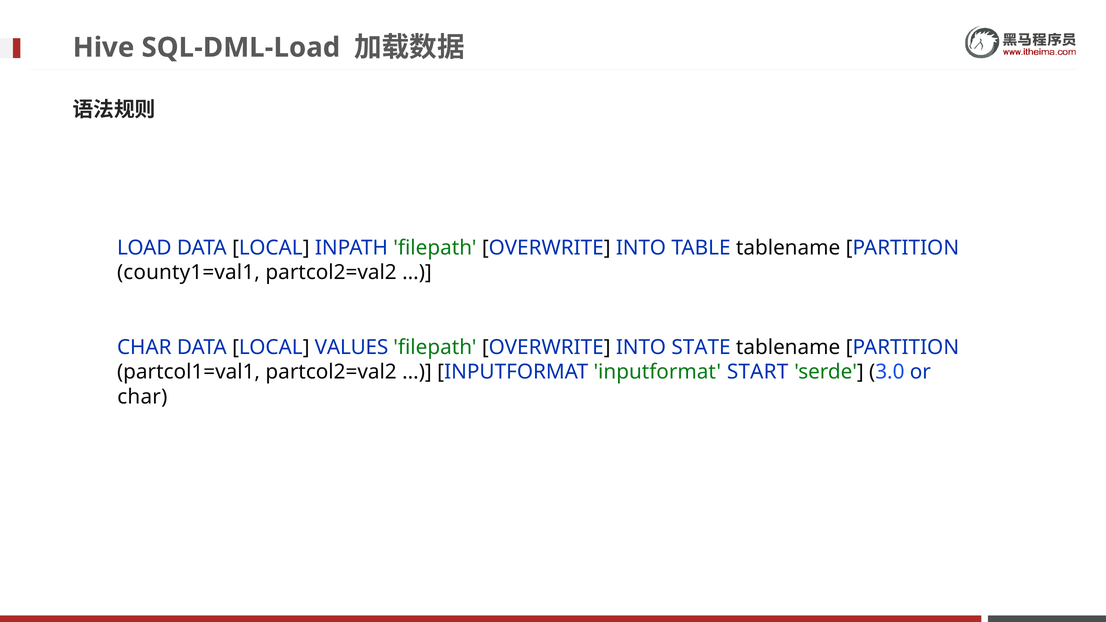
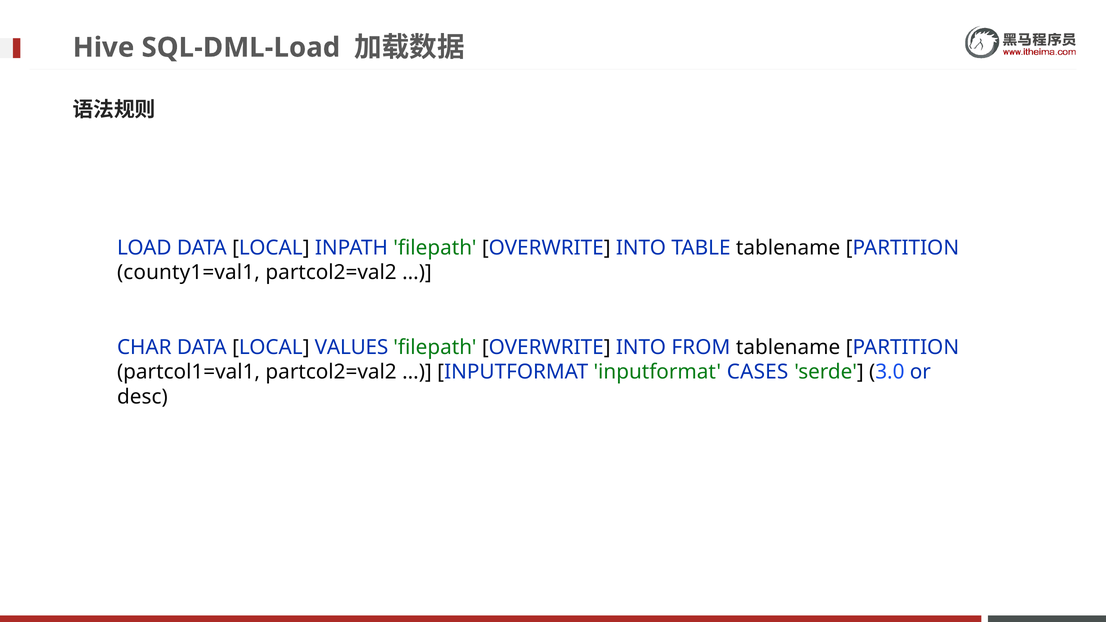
STATE: STATE -> FROM (701, 347)
START: START -> CASES (758, 372)
char: char -> desc (142, 397)
